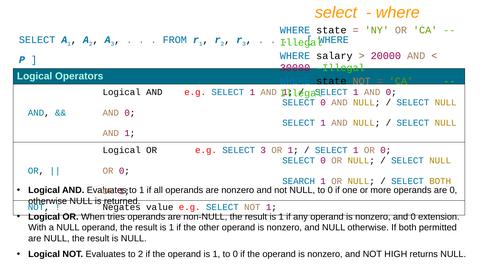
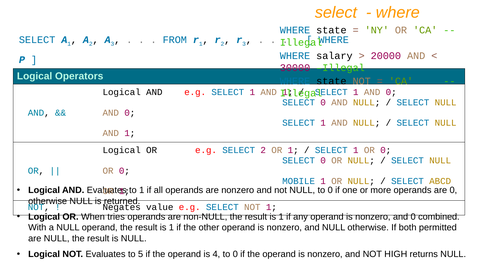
SELECT 3: 3 -> 2 (263, 150)
SEARCH: SEARCH -> MOBILE (299, 181)
SELECT BOTH: BOTH -> ABCD (440, 181)
extension: extension -> combined (439, 217)
to 2: 2 -> 5 (141, 254)
operand is 1: 1 -> 4 (216, 254)
